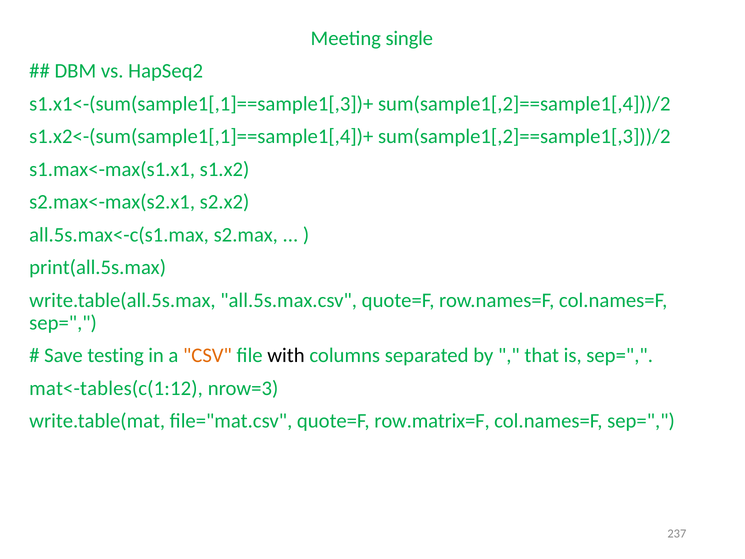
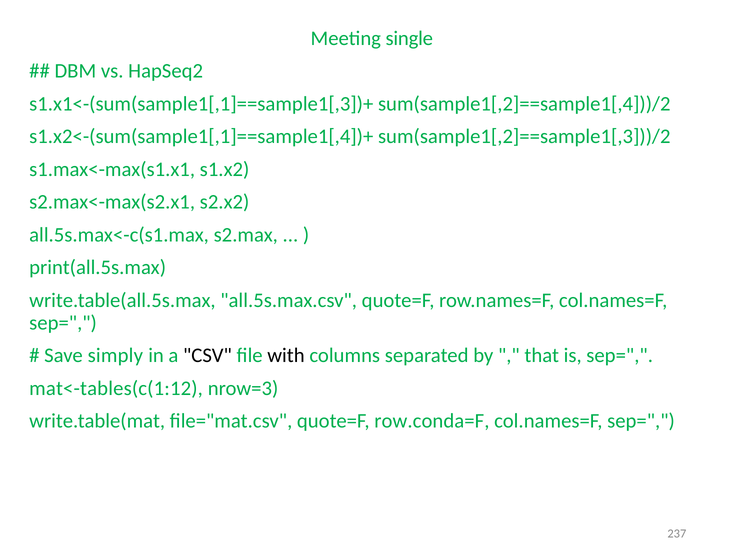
testing: testing -> simply (115, 355)
CSV colour: orange -> black (207, 355)
row.matrix=F: row.matrix=F -> row.conda=F (432, 421)
